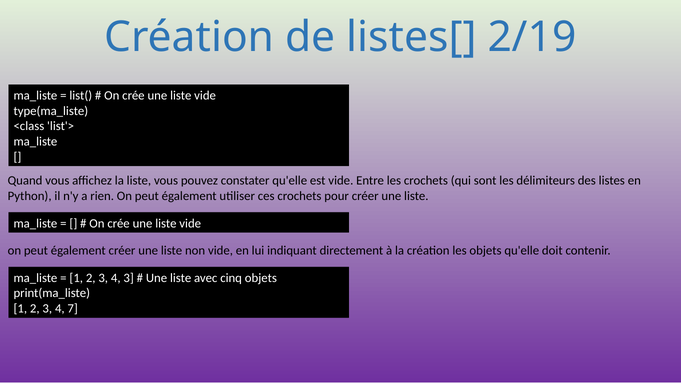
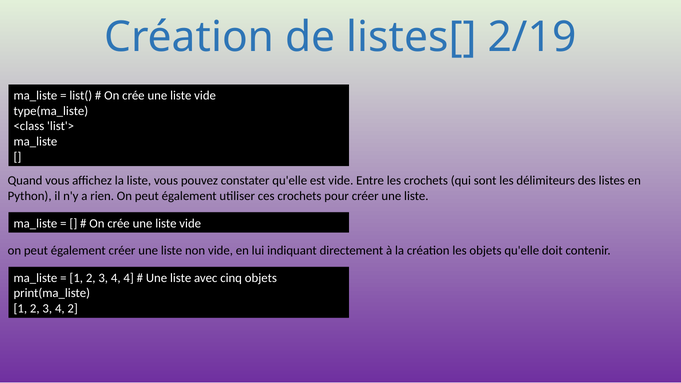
4 3: 3 -> 4 (129, 278)
4 7: 7 -> 2 (73, 309)
